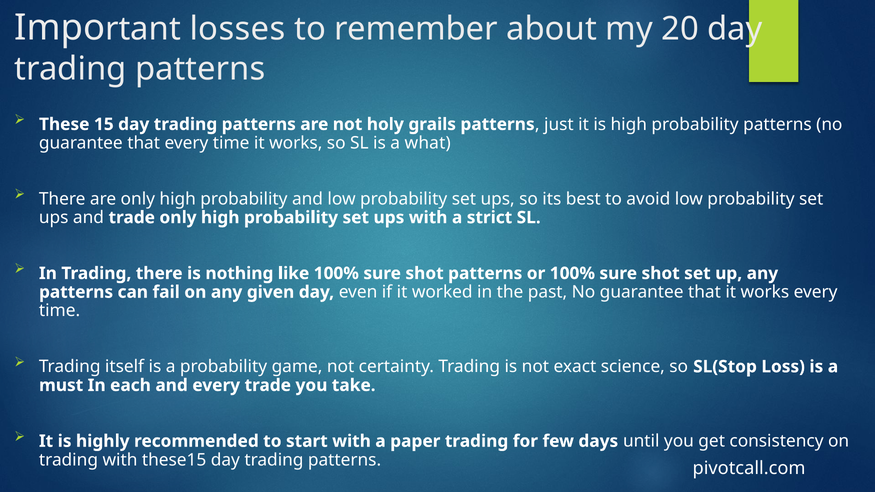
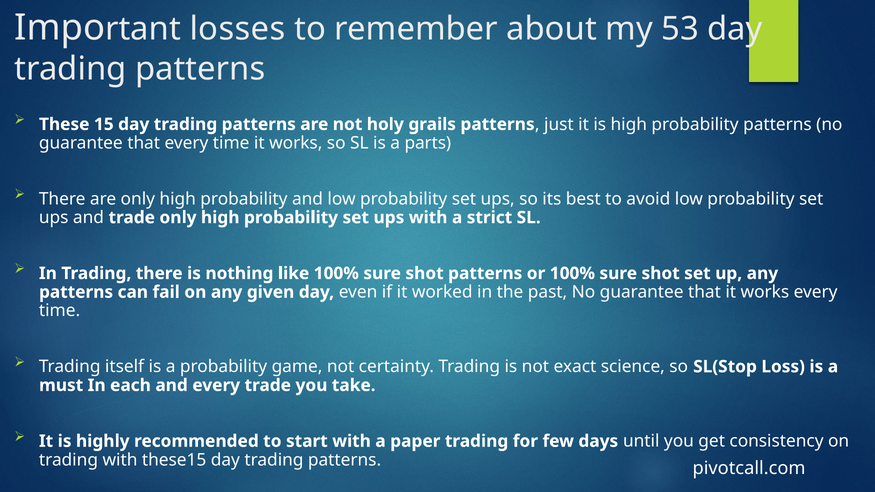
20: 20 -> 53 (680, 29)
what: what -> parts (428, 143)
